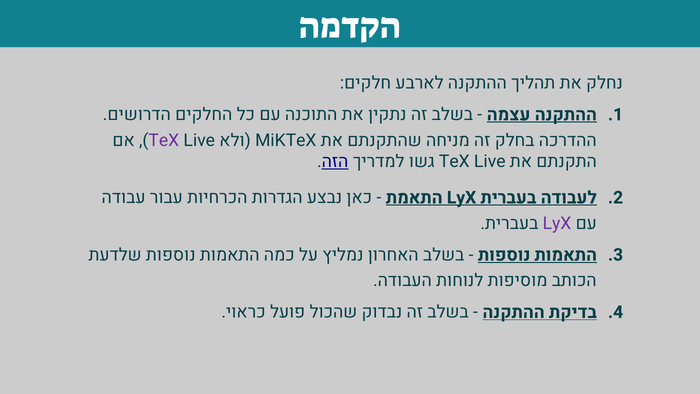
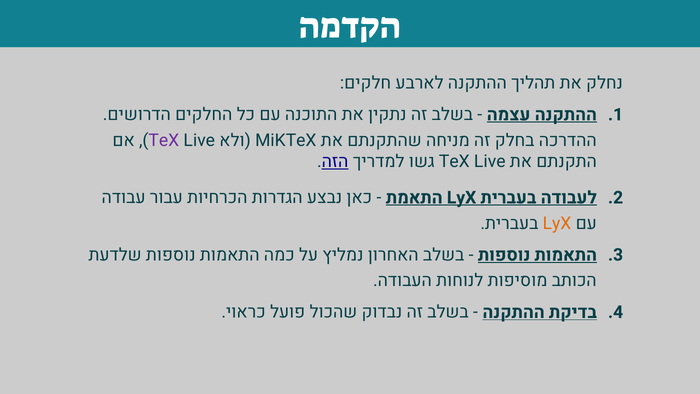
LyX colour: purple -> orange (557, 223)
